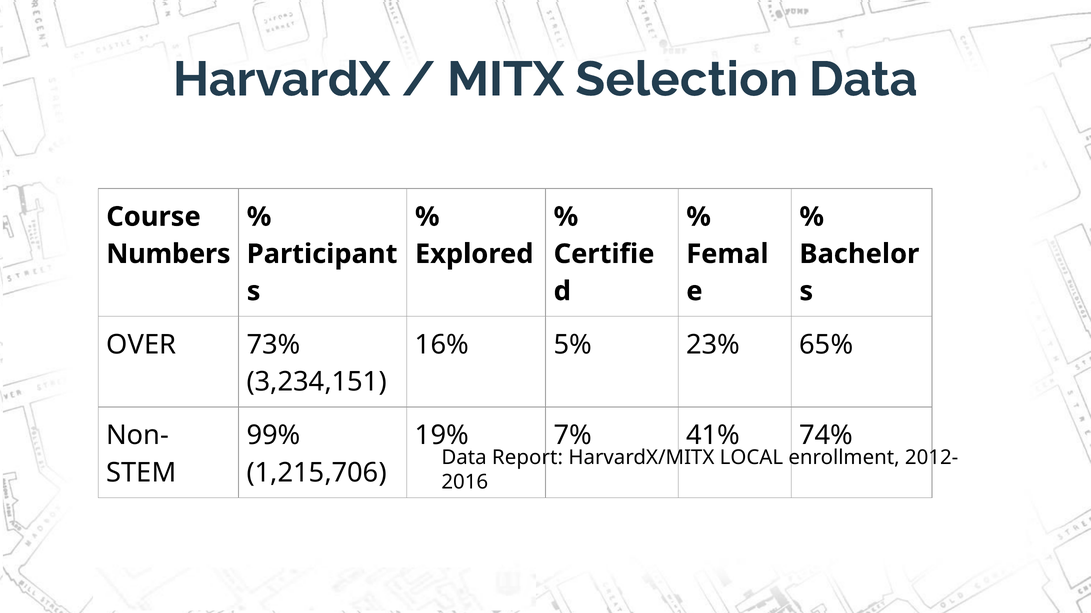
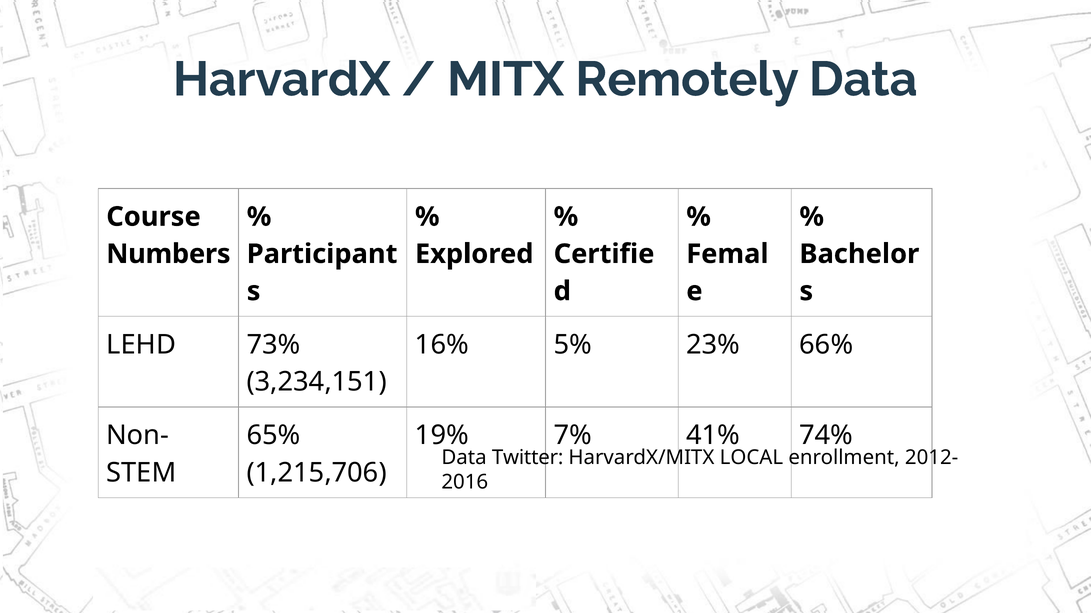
Selection: Selection -> Remotely (687, 80)
OVER: OVER -> LEHD (141, 345)
65%: 65% -> 66% (826, 345)
99%: 99% -> 65% (274, 436)
Report: Report -> Twitter (528, 458)
